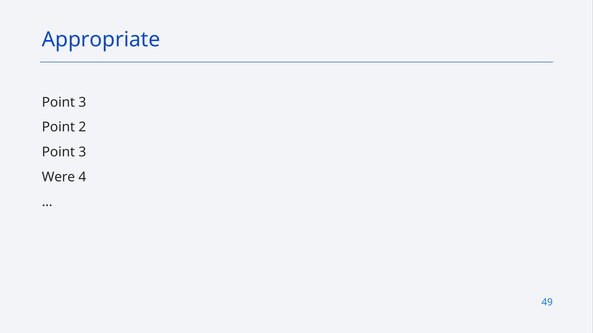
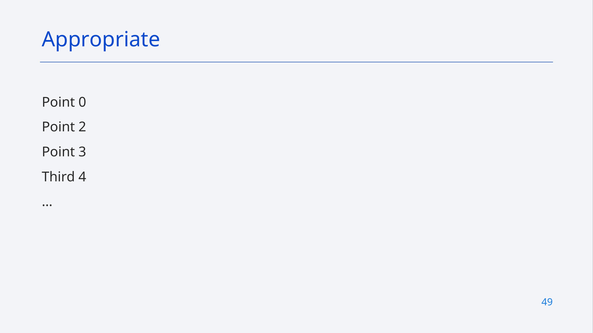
3: 3 -> 0 (82, 102)
Were: Were -> Third (58, 177)
